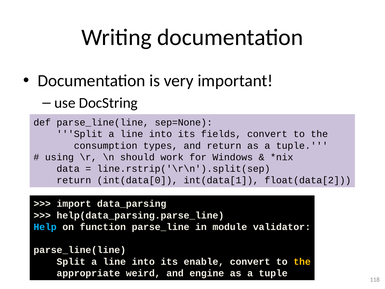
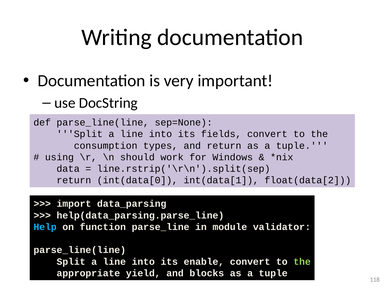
the colour: yellow -> light green (302, 261)
weird: weird -> yield (143, 273)
engine: engine -> blocks (207, 273)
